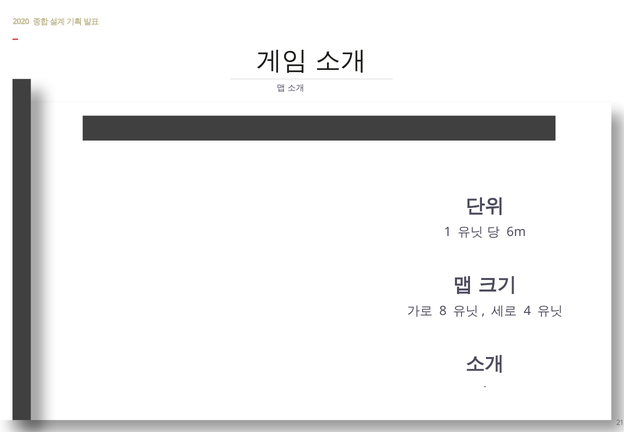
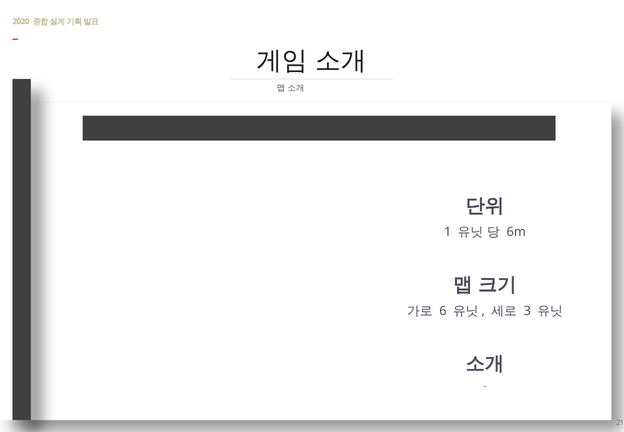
8: 8 -> 6 (443, 311)
4: 4 -> 3 (527, 311)
